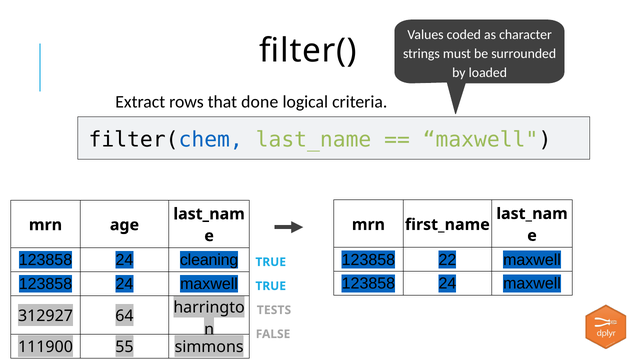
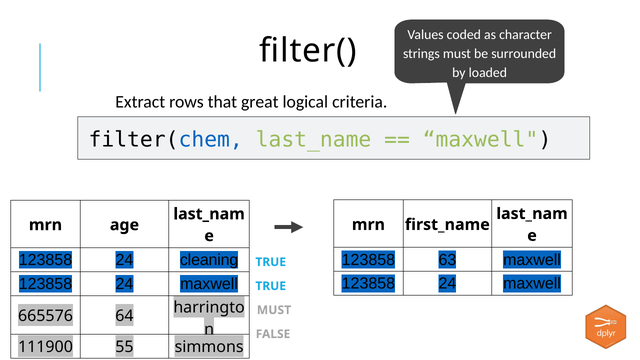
done: done -> great (260, 102)
22: 22 -> 63 (447, 260)
TESTS: TESTS -> MUST (274, 310)
312927: 312927 -> 665576 (46, 316)
